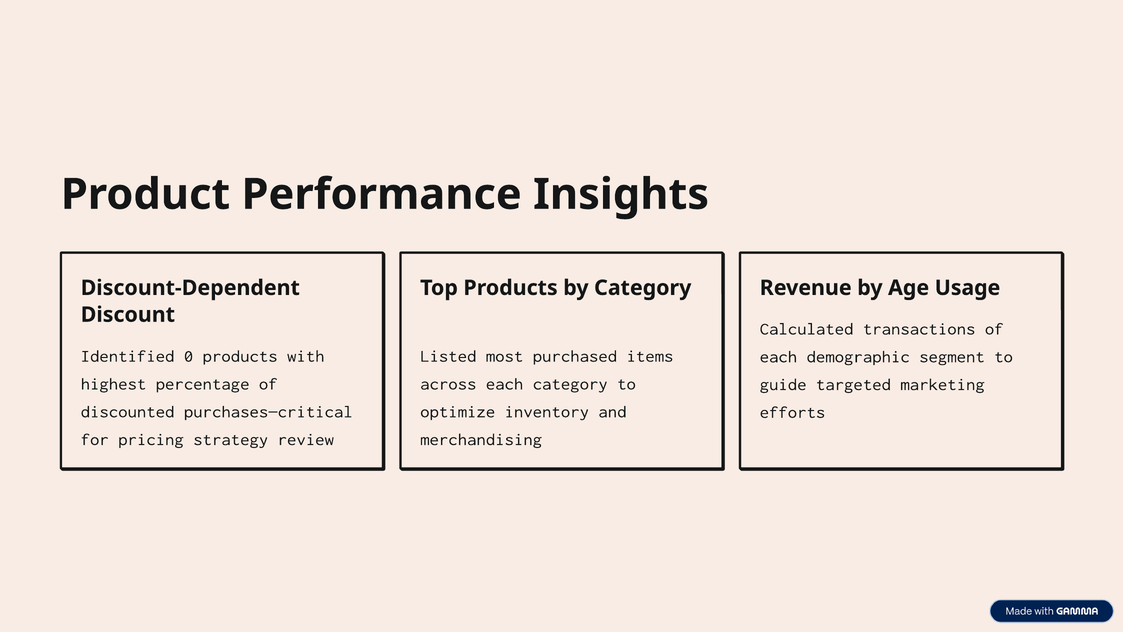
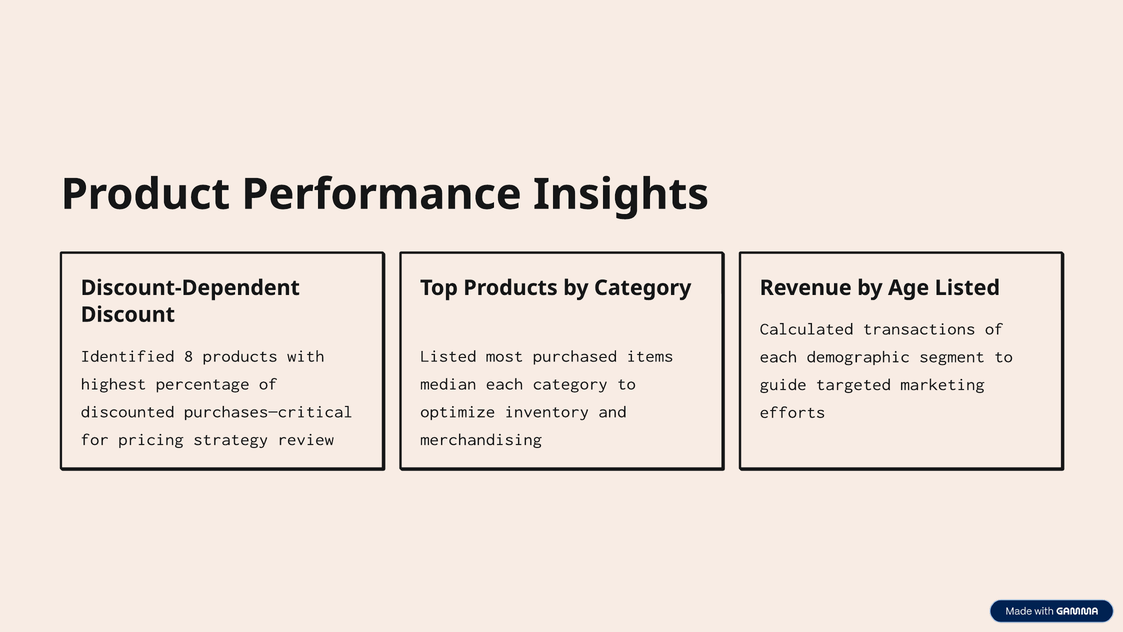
Age Usage: Usage -> Listed (967, 288)
0: 0 -> 8 (189, 356)
across: across -> median (448, 384)
